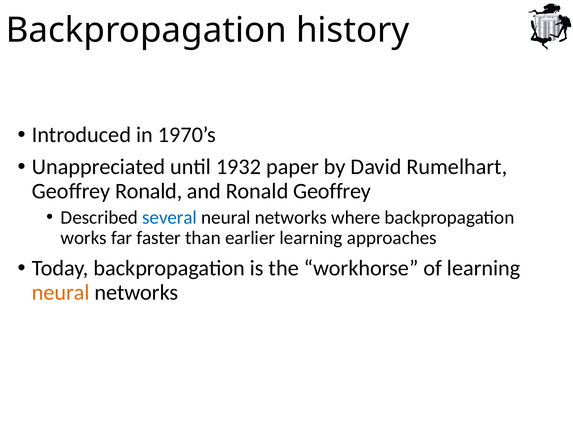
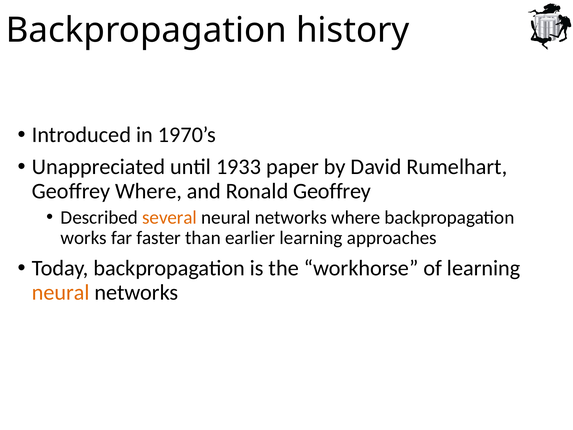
1932: 1932 -> 1933 (239, 167)
Geoffrey Ronald: Ronald -> Where (149, 191)
several colour: blue -> orange (170, 217)
